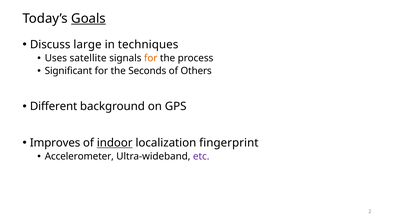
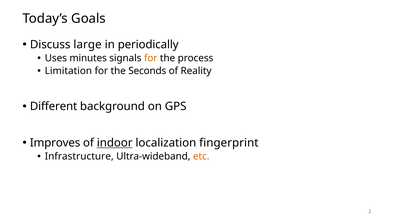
Goals underline: present -> none (88, 18)
techniques: techniques -> periodically (148, 45)
satellite: satellite -> minutes (88, 58)
Significant: Significant -> Limitation (68, 71)
Others: Others -> Reality (196, 71)
Accelerometer: Accelerometer -> Infrastructure (79, 156)
etc colour: purple -> orange (201, 156)
